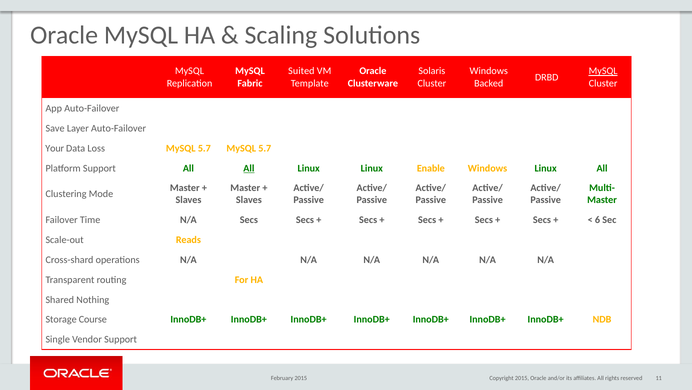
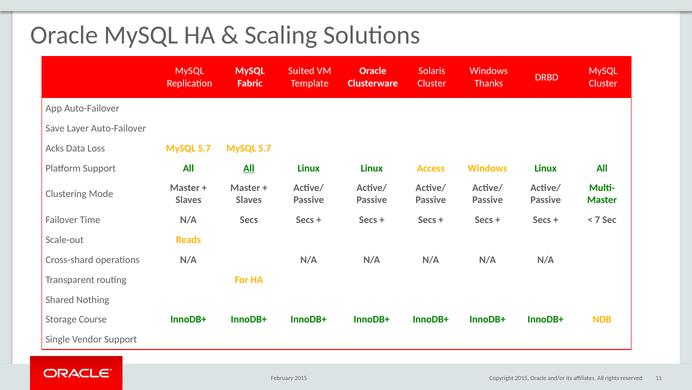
MySQL underline: present -> none (603, 71)
Backed: Backed -> Thanks (489, 83)
Your: Your -> Acks (55, 148)
Enable: Enable -> Access (431, 168)
6: 6 -> 7 (597, 219)
